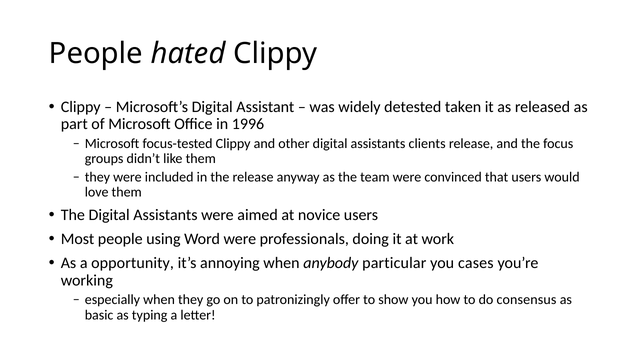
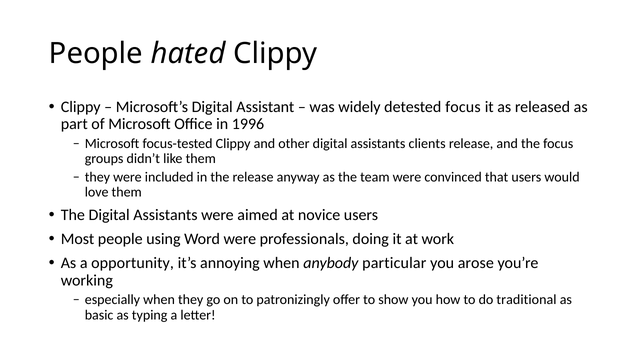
detested taken: taken -> focus (463, 107)
cases: cases -> arose (476, 263)
consensus: consensus -> traditional (527, 300)
